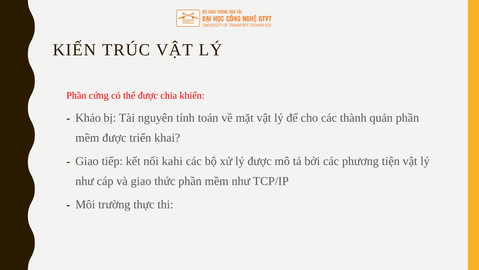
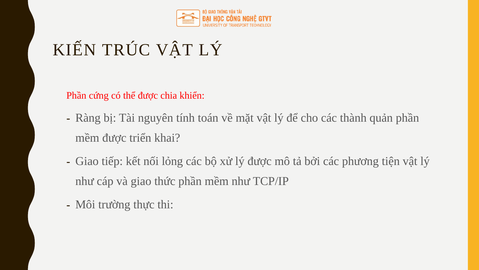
Khảo: Khảo -> Ràng (88, 118)
kahi: kahi -> lỏng (172, 161)
